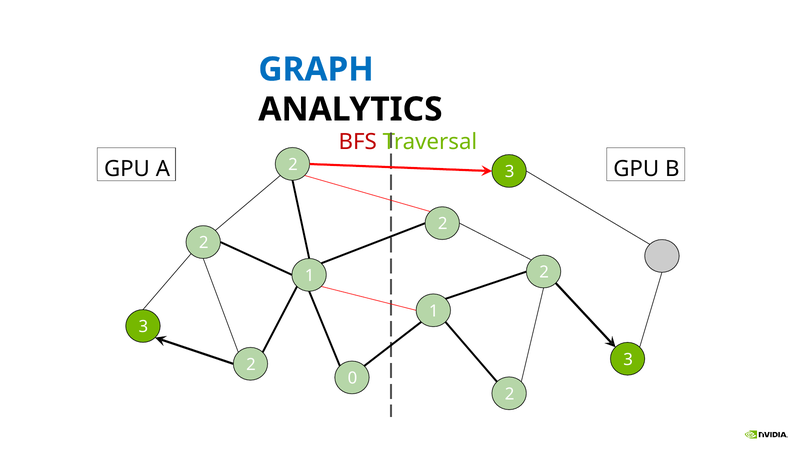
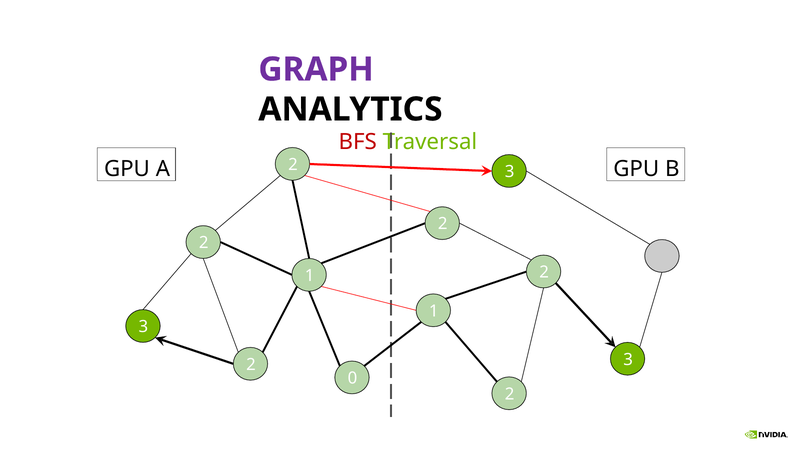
GRAPH colour: blue -> purple (316, 69)
